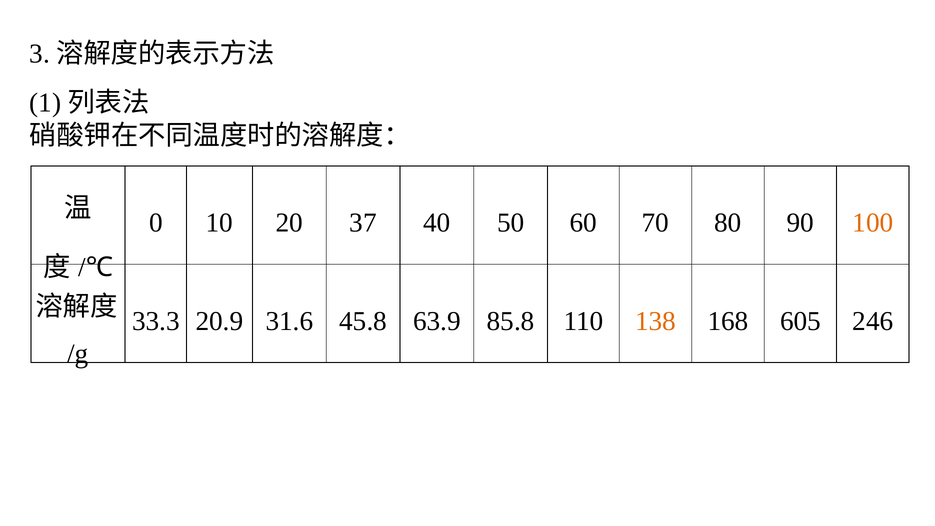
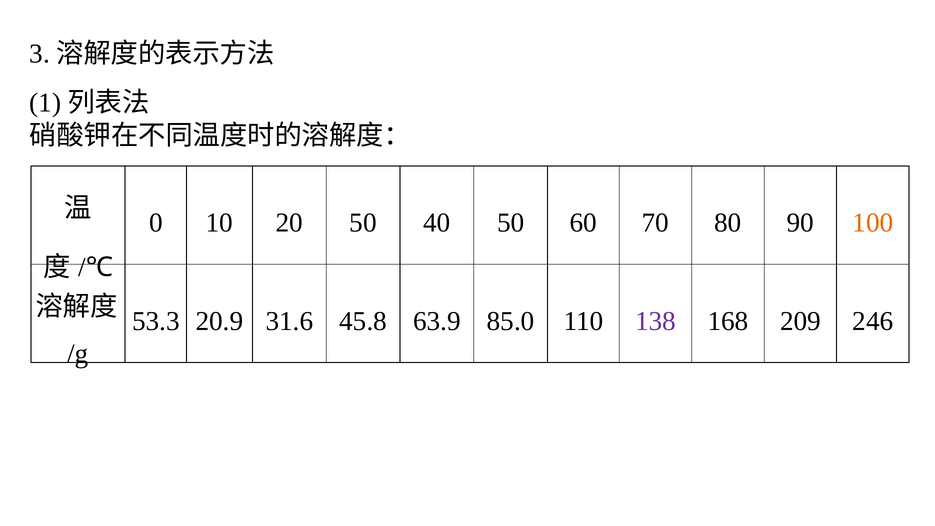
20 37: 37 -> 50 (363, 223)
33.3: 33.3 -> 53.3 (156, 321)
85.8: 85.8 -> 85.0 (511, 321)
138 colour: orange -> purple (656, 321)
605: 605 -> 209 (800, 321)
